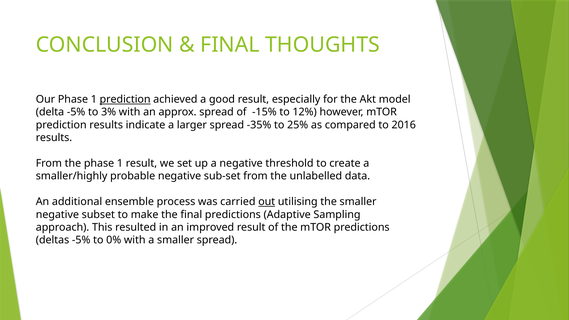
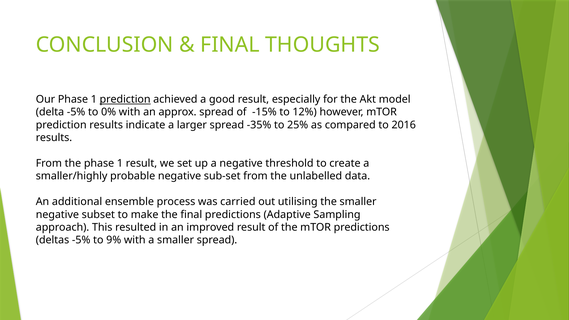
3%: 3% -> 0% (109, 112)
out underline: present -> none (267, 202)
0%: 0% -> 9% (114, 240)
